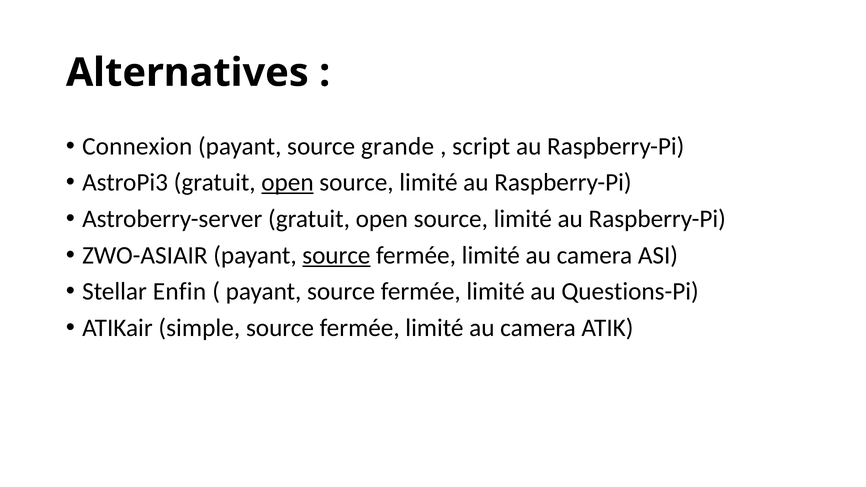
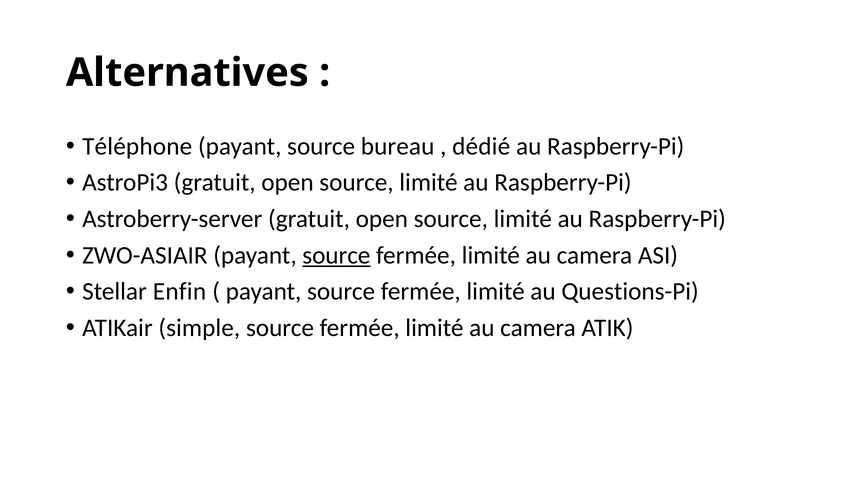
Connexion: Connexion -> Téléphone (137, 146)
grande: grande -> bureau (398, 146)
script: script -> dédié (481, 146)
open underline: present -> none (287, 183)
